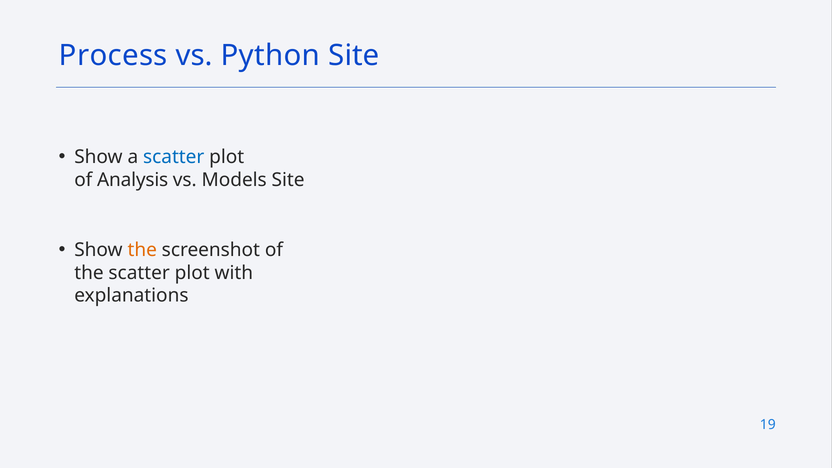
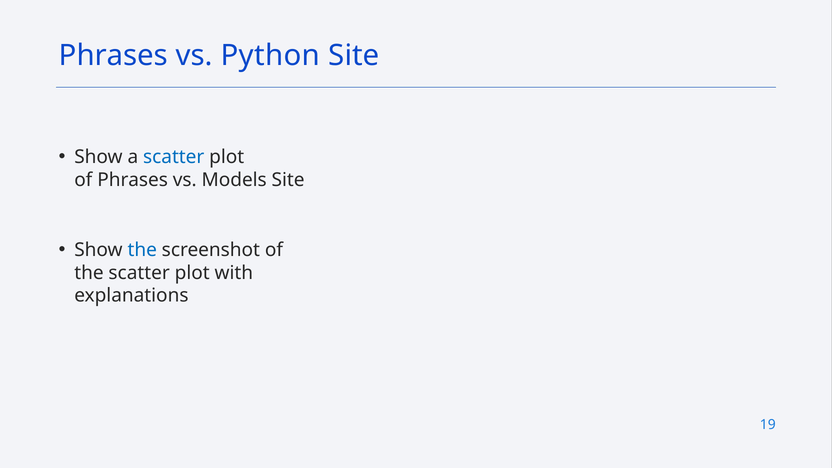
Process: Process -> Phrases (113, 56)
of Analysis: Analysis -> Phrases (133, 180)
the colour: orange -> blue (142, 250)
